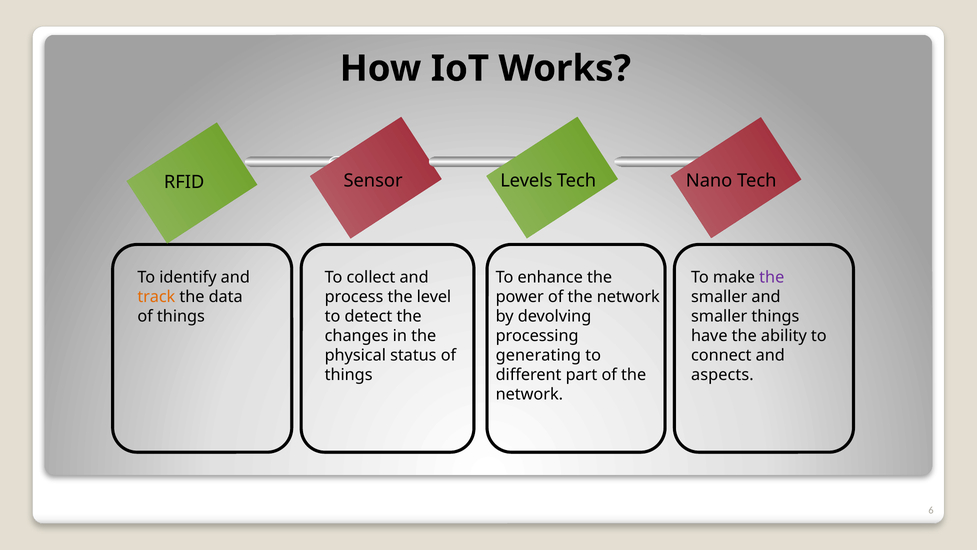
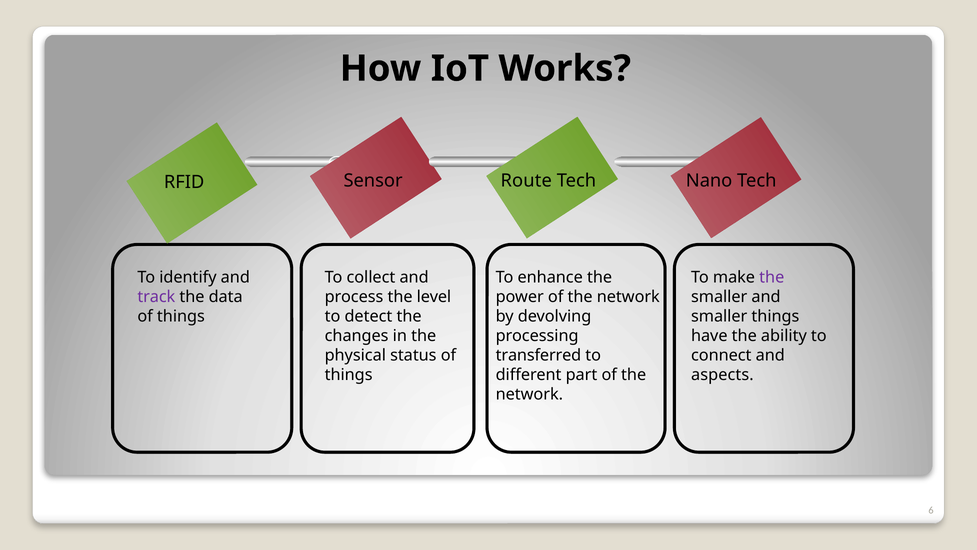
Levels: Levels -> Route (526, 181)
track colour: orange -> purple (156, 297)
generating: generating -> transferred (538, 355)
